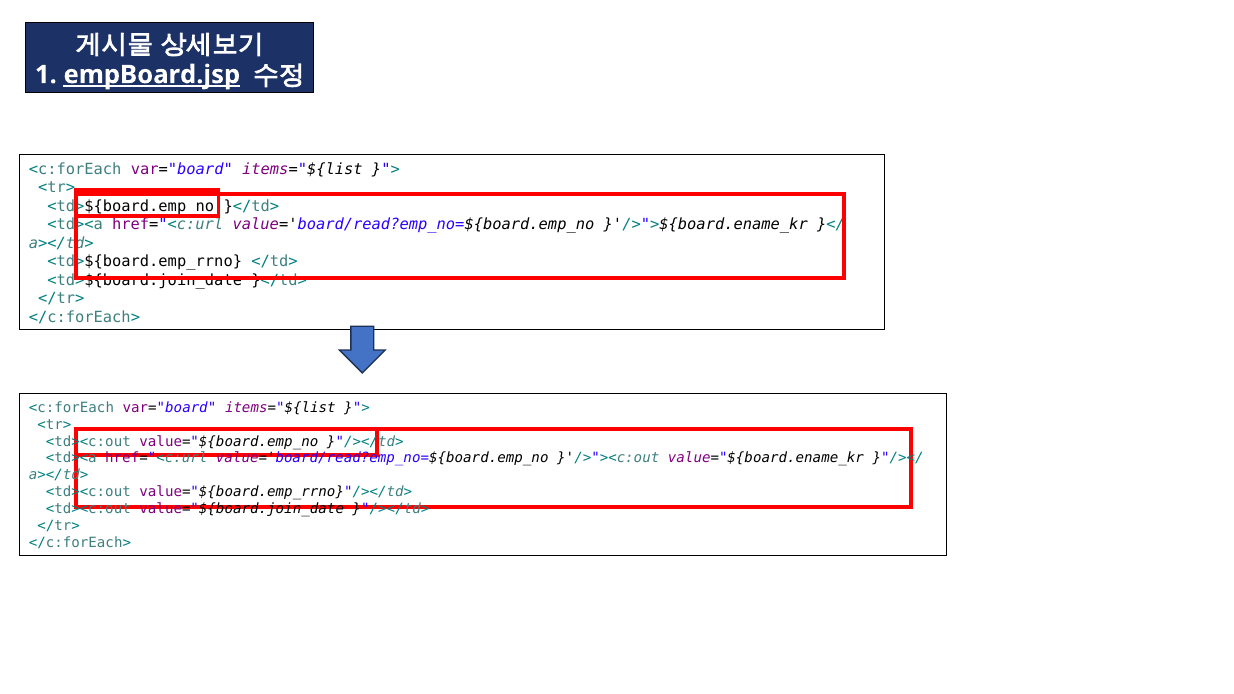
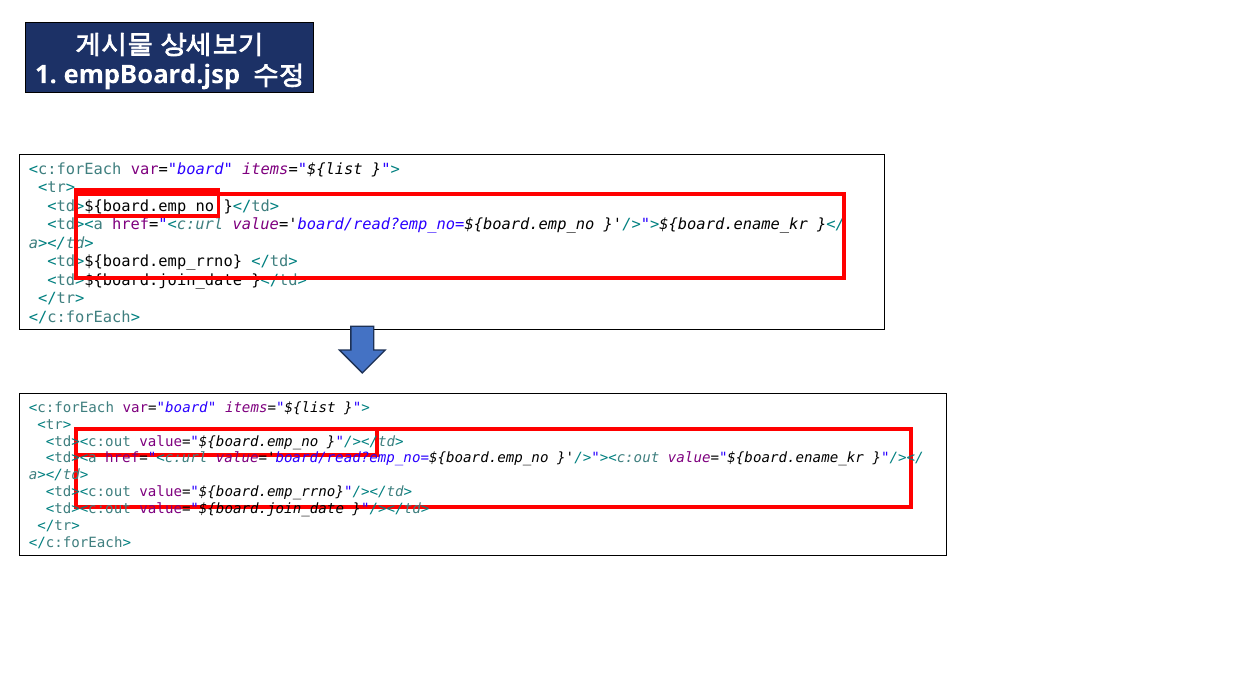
empBoard.jsp underline: present -> none (152, 75)
